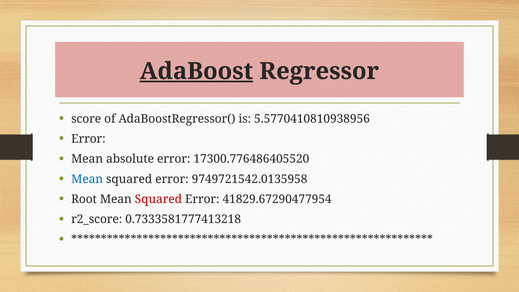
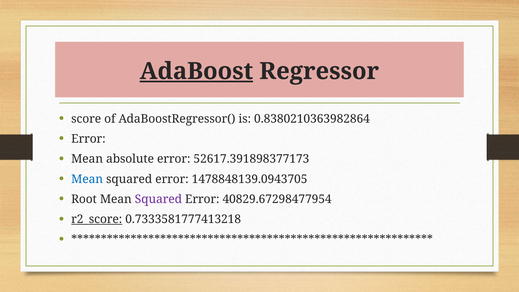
5.5770410810938956: 5.5770410810938956 -> 0.8380210363982864 (312, 119)
17300.776486405520: 17300.776486405520 -> 52617.391898377173 (251, 159)
9749721542.0135958: 9749721542.0135958 -> 1478848139.0943705 (250, 179)
Squared colour: red -> purple (158, 199)
41829.67290477954: 41829.67290477954 -> 40829.67298477954 (277, 199)
r2_score underline: none -> present (97, 219)
